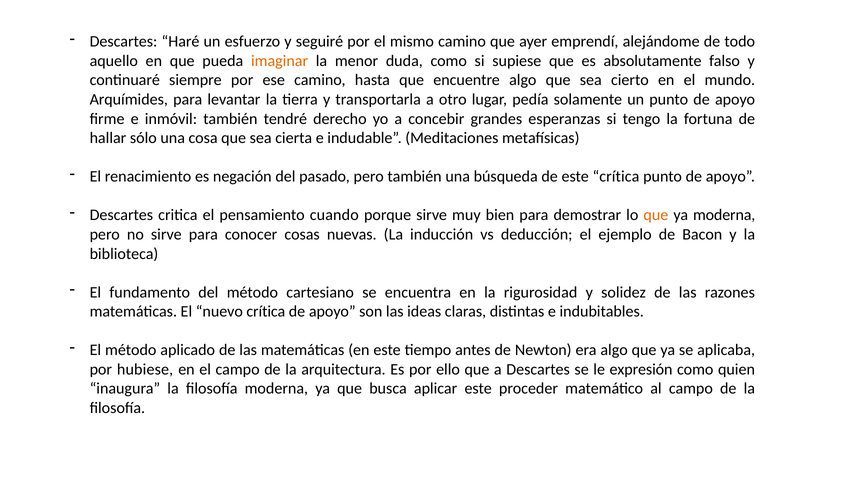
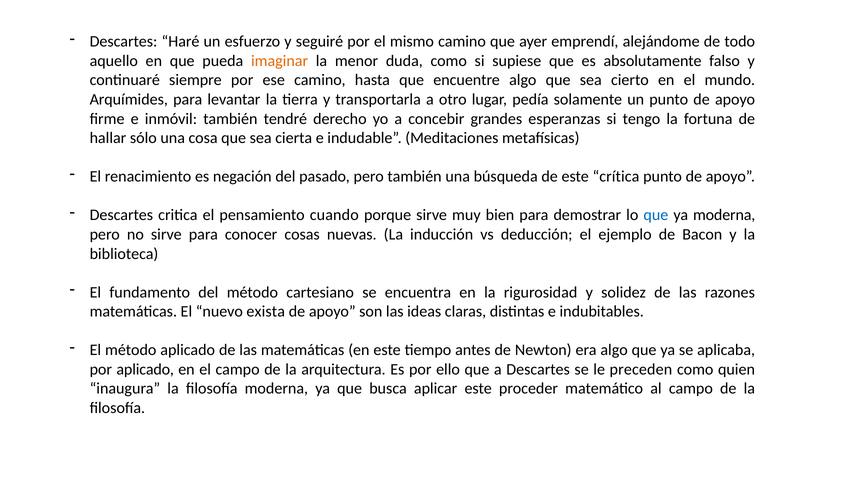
que colour: orange -> blue (656, 215)
nuevo crítica: crítica -> exista (266, 311)
por hubiese: hubiese -> aplicado (145, 369)
expresión: expresión -> preceden (641, 369)
